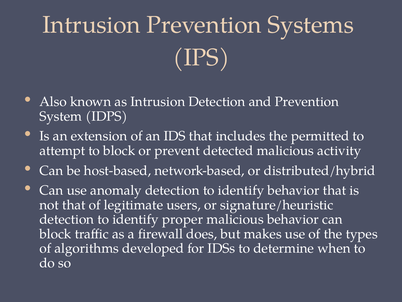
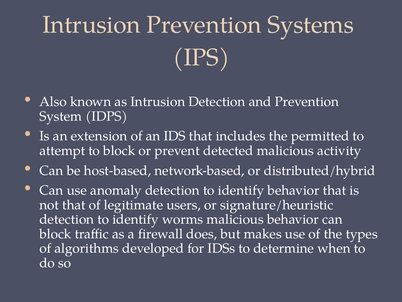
proper: proper -> worms (183, 219)
